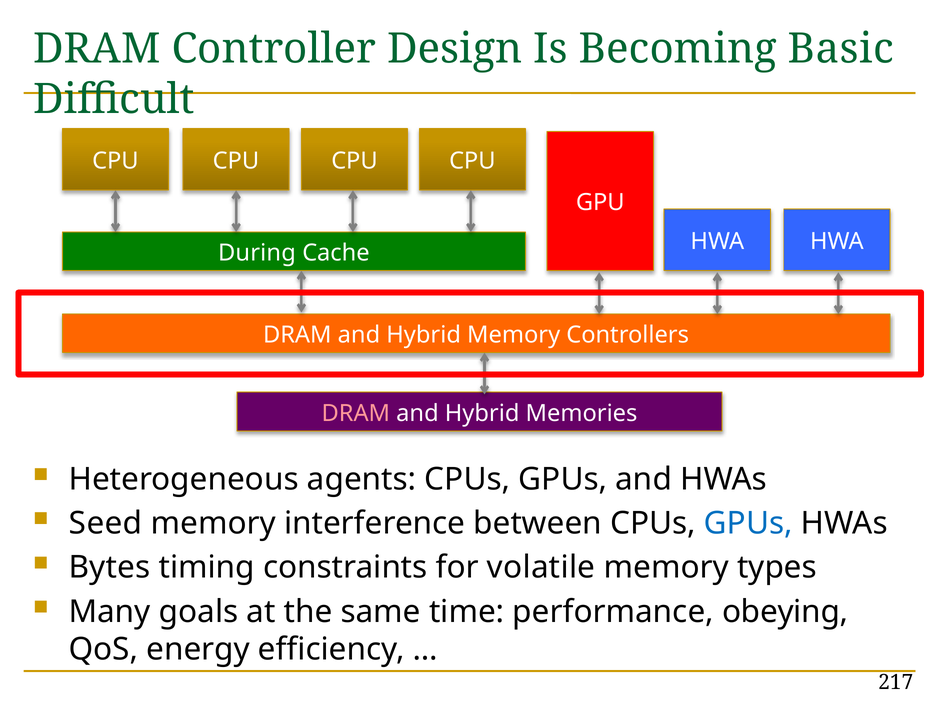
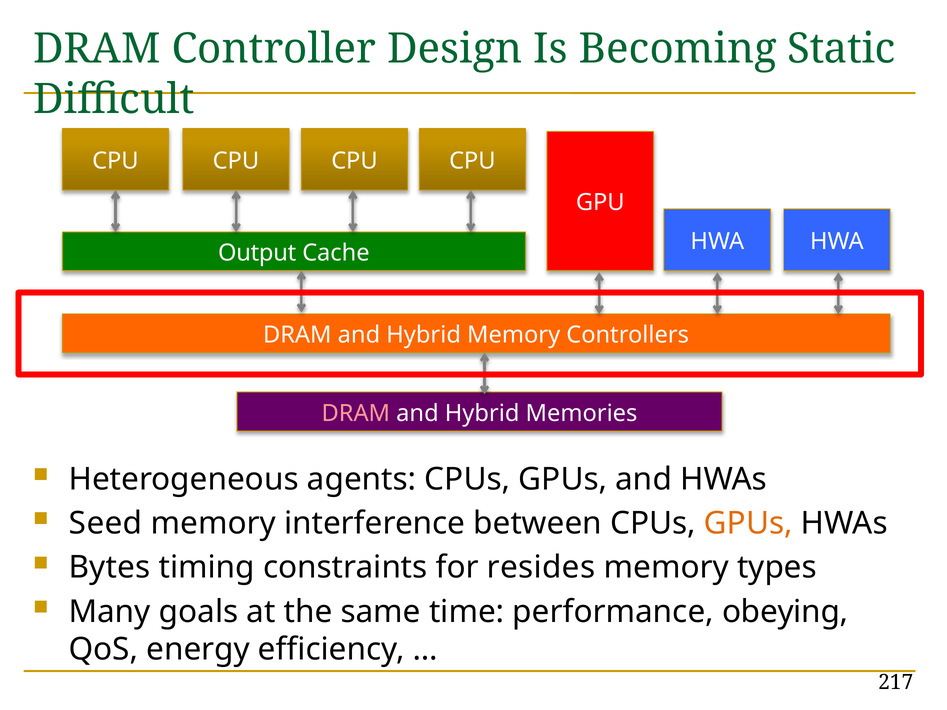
Basic: Basic -> Static (841, 49)
During: During -> Output (257, 253)
GPUs colour: blue -> orange (748, 523)
volatile: volatile -> resides (541, 568)
